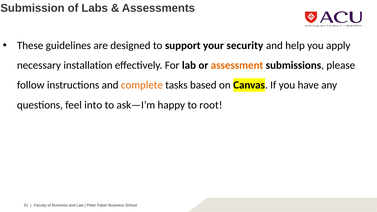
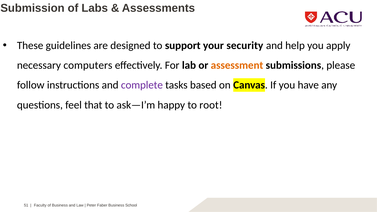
installation: installation -> computers (88, 65)
complete colour: orange -> purple (142, 85)
into: into -> that (93, 105)
